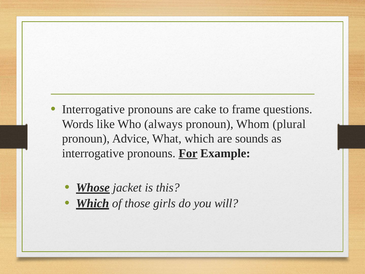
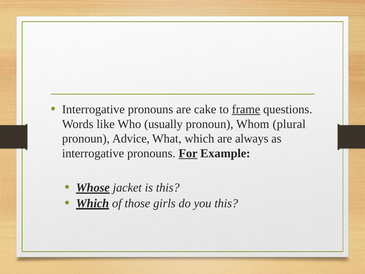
frame underline: none -> present (246, 109)
always: always -> usually (163, 124)
sounds: sounds -> always (252, 139)
you will: will -> this (226, 203)
